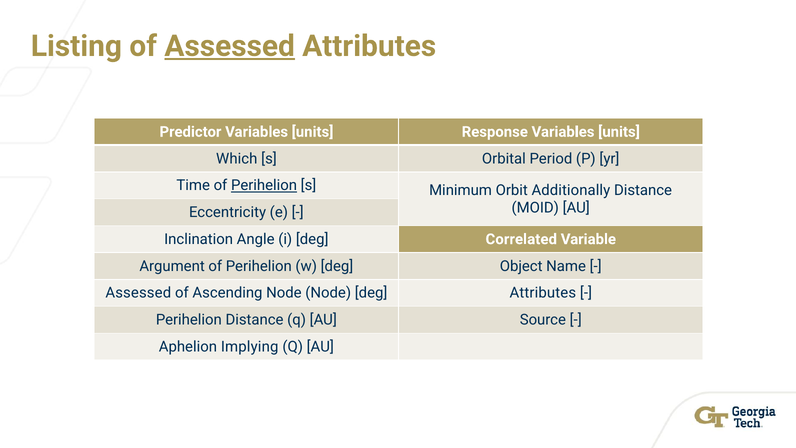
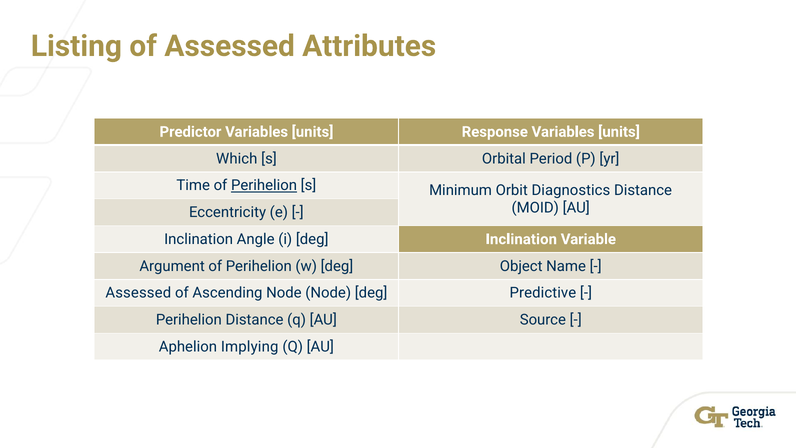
Assessed underline: present -> none (230, 46)
Additionally: Additionally -> Diagnostics (571, 190)
deg Correlated: Correlated -> Inclination (521, 239)
deg Attributes: Attributes -> Predictive (543, 293)
